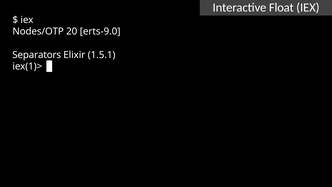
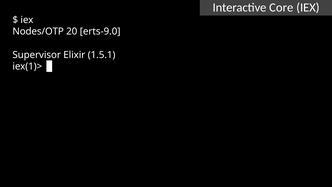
Float: Float -> Core (281, 7)
Separators: Separators -> Supervisor (37, 55)
